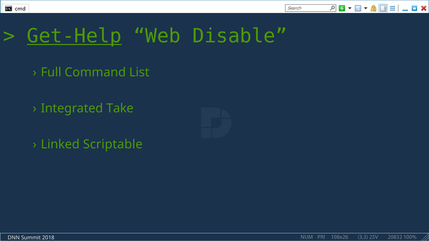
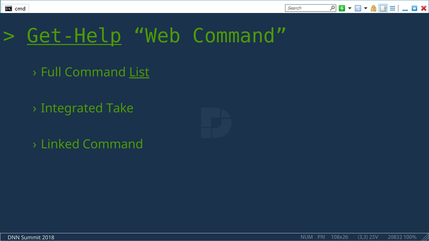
Web Disable: Disable -> Command (240, 36)
List underline: none -> present (139, 73)
Linked Scriptable: Scriptable -> Command (113, 144)
